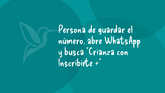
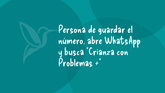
Inscribirte: Inscribirte -> Problemas (76, 63)
